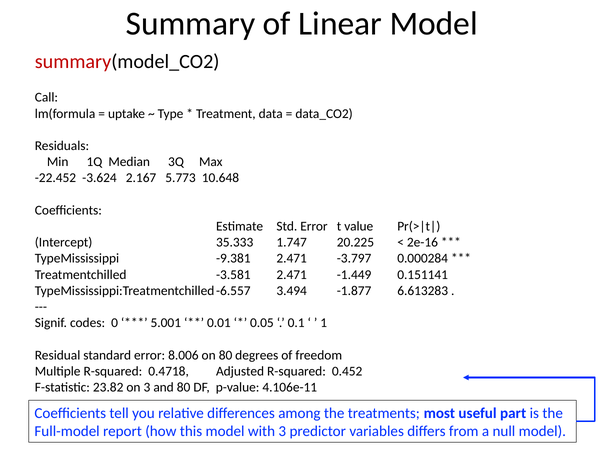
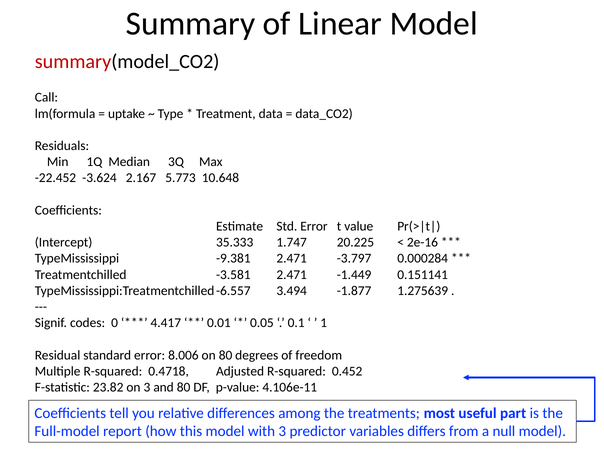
6.613283: 6.613283 -> 1.275639 (423, 291)
5.001: 5.001 -> 4.417 (166, 323)
